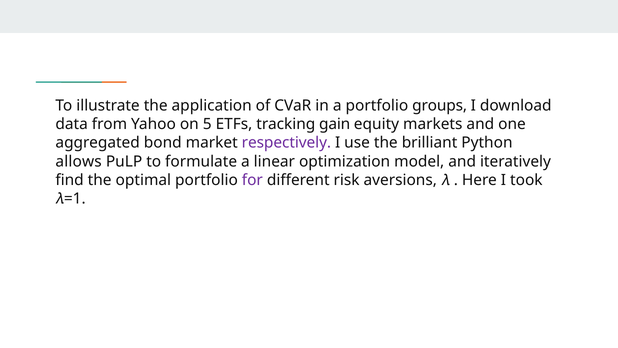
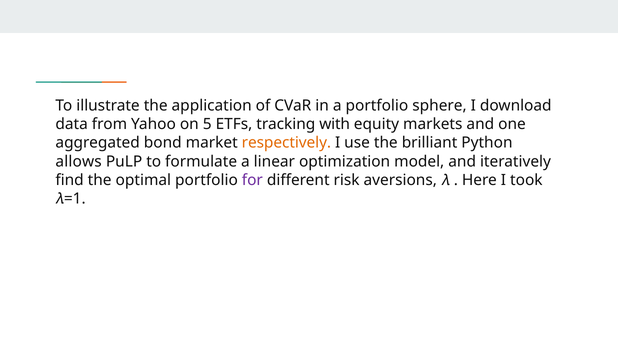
groups: groups -> sphere (440, 106)
gain: gain -> with (335, 124)
respectively colour: purple -> orange (286, 143)
